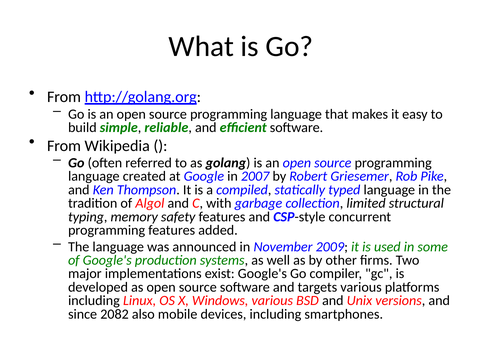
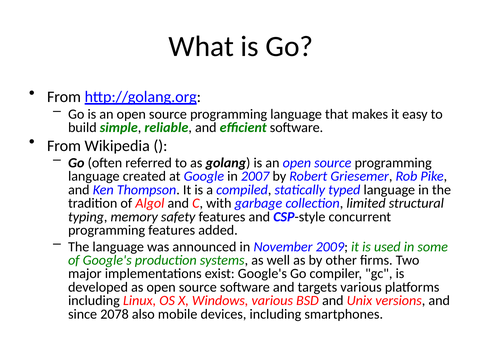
2082: 2082 -> 2078 (115, 315)
